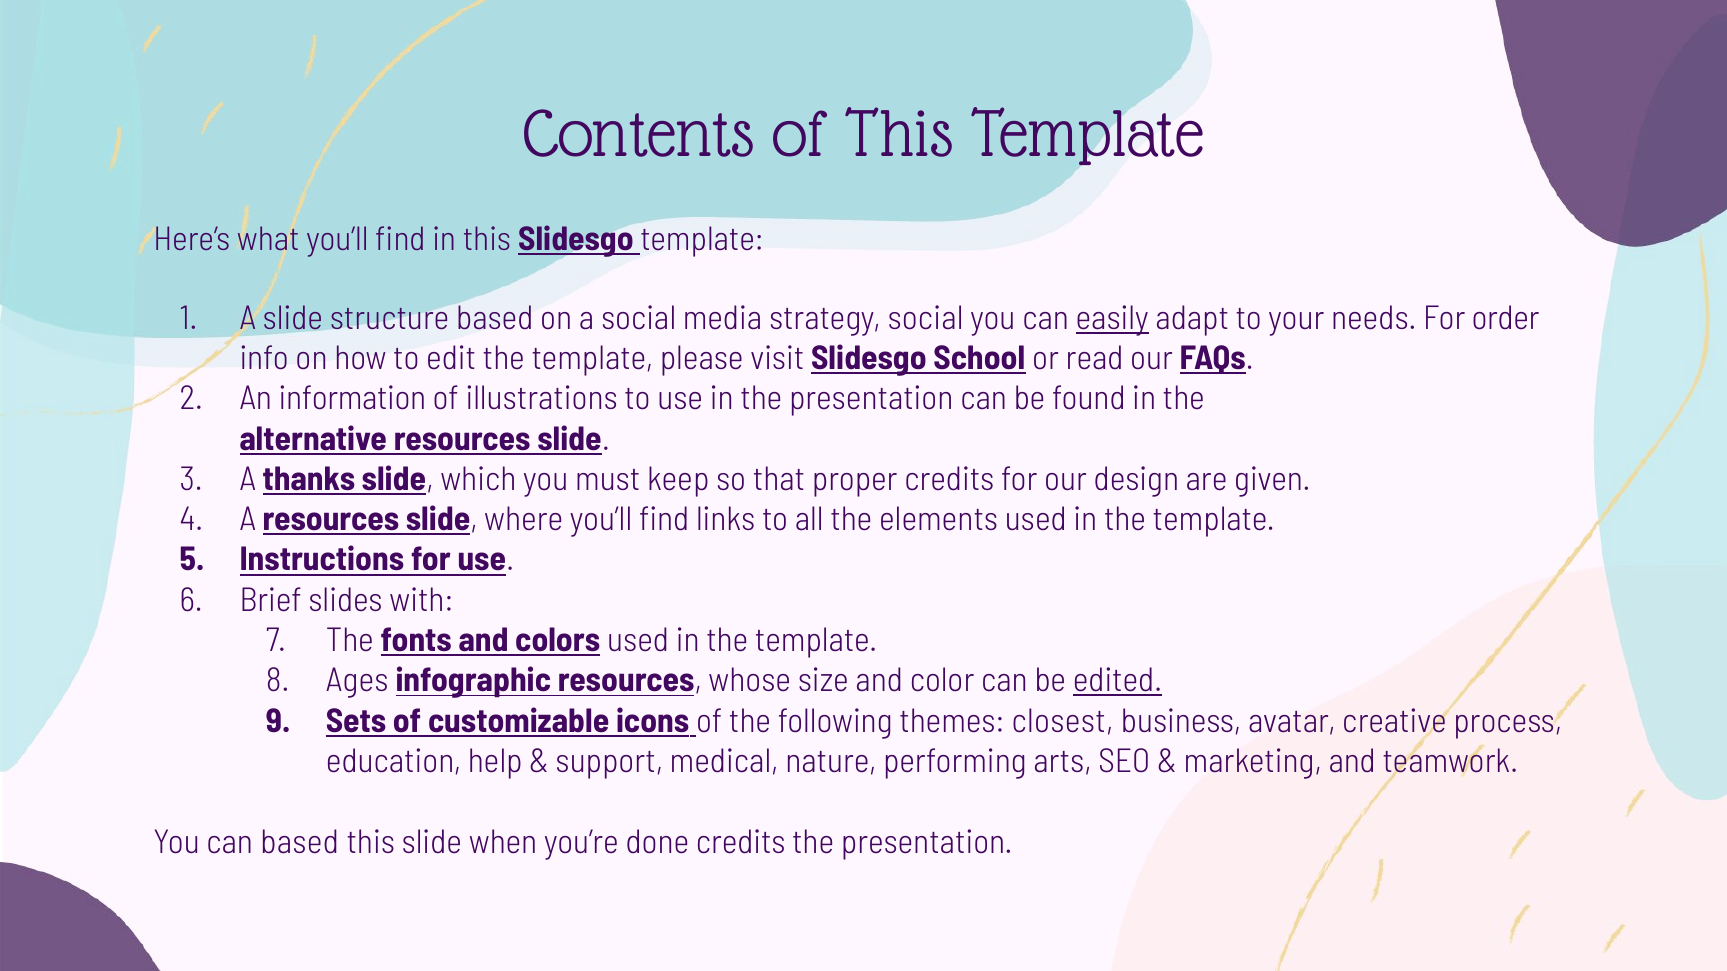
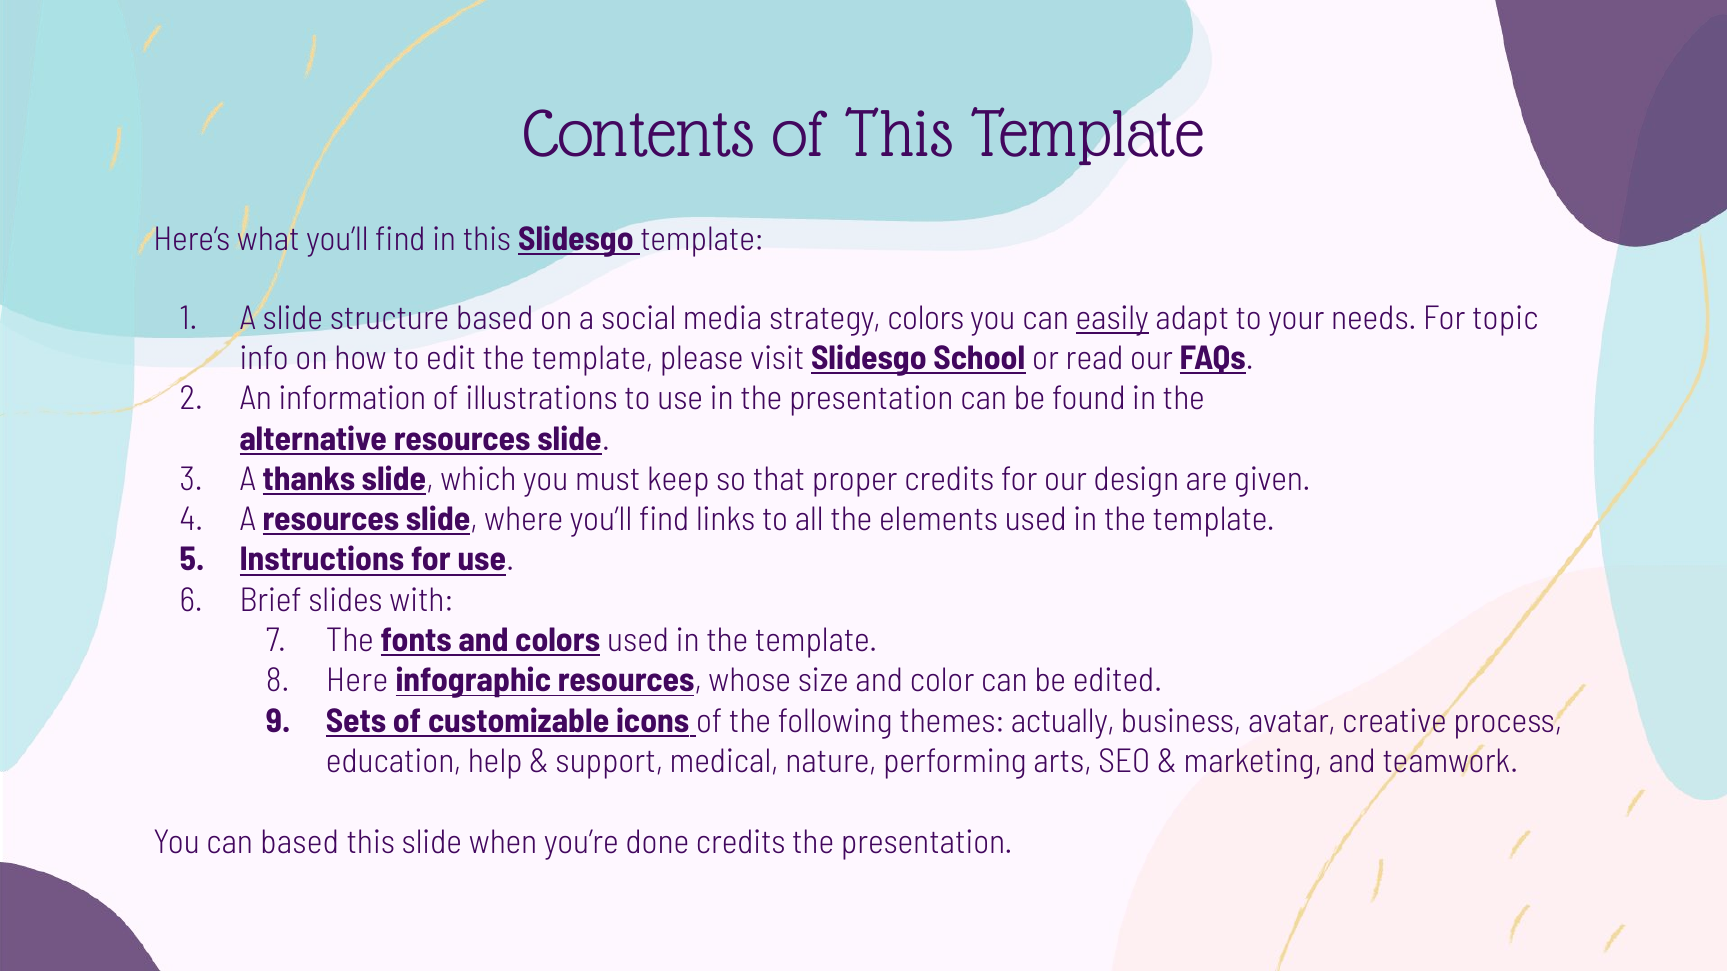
strategy social: social -> colors (926, 318)
order: order -> topic (1505, 318)
Ages: Ages -> Here (357, 681)
edited underline: present -> none (1117, 681)
closest: closest -> actually (1063, 721)
